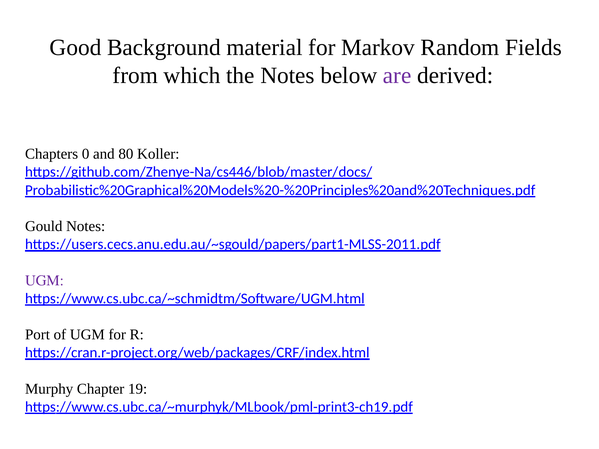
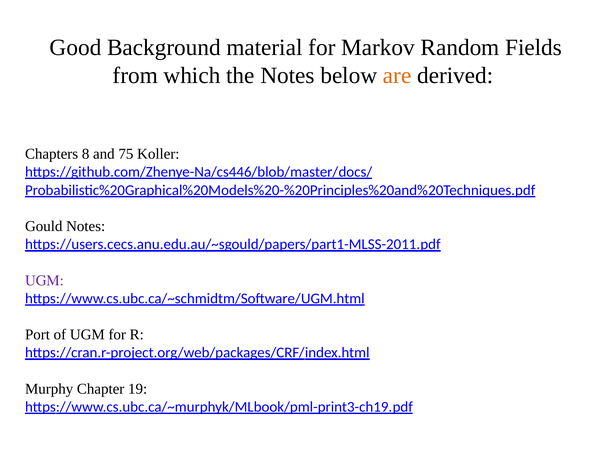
are colour: purple -> orange (397, 75)
0: 0 -> 8 (86, 154)
80: 80 -> 75 (126, 154)
